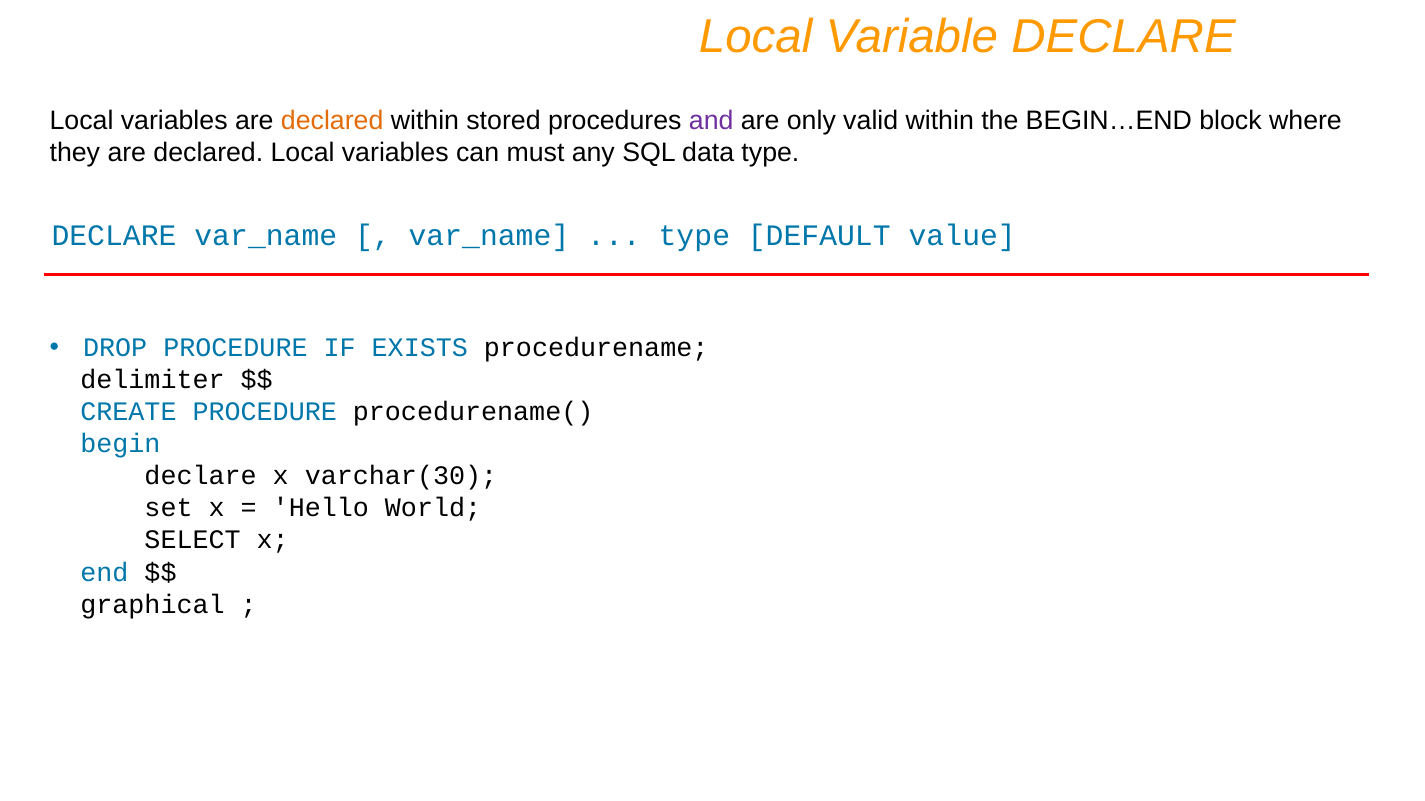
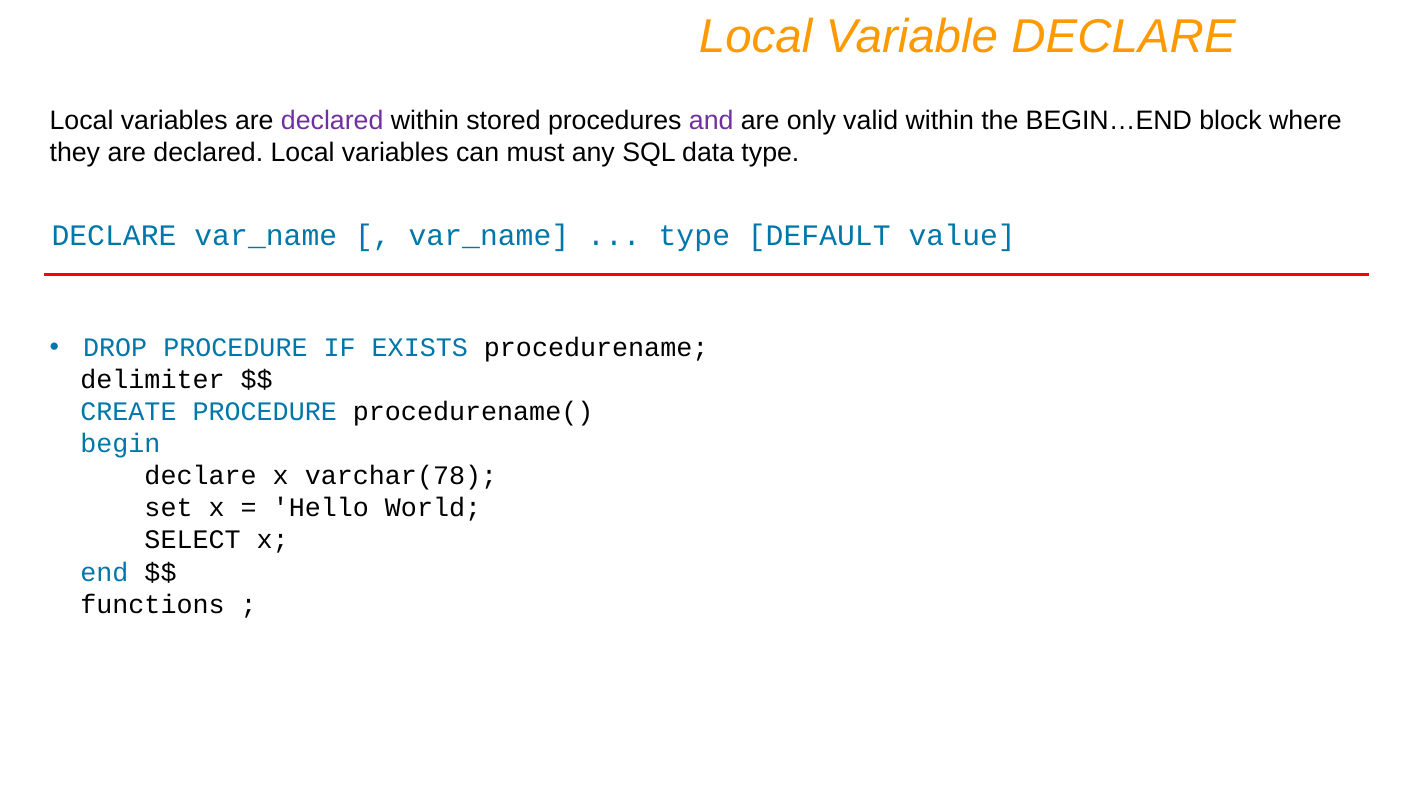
declared colour: orange -> purple (332, 121)
varchar(30: varchar(30 -> varchar(78 (401, 476)
graphical: graphical -> functions (153, 605)
